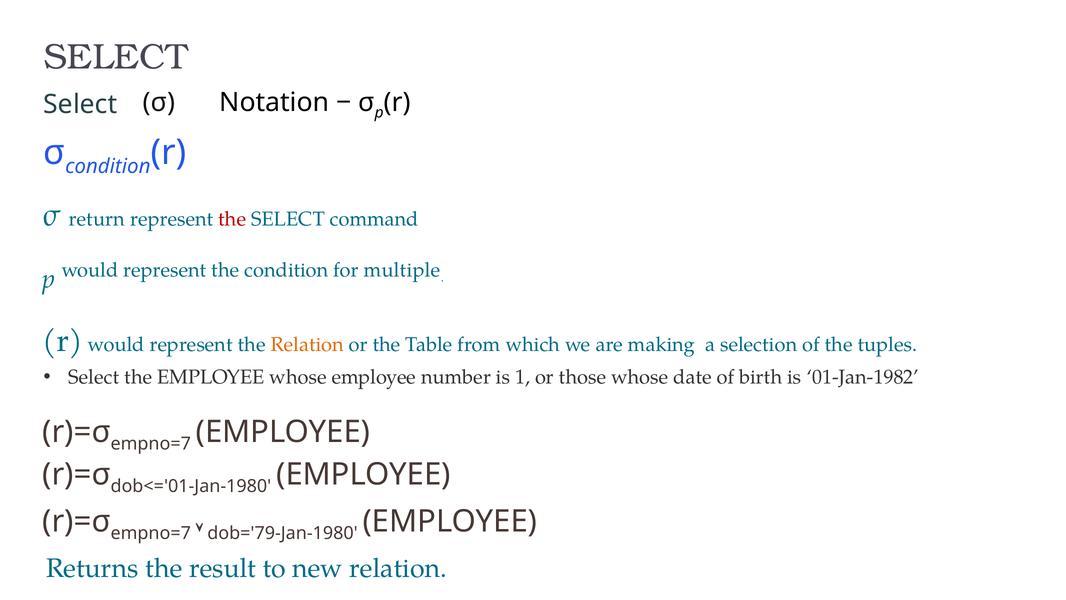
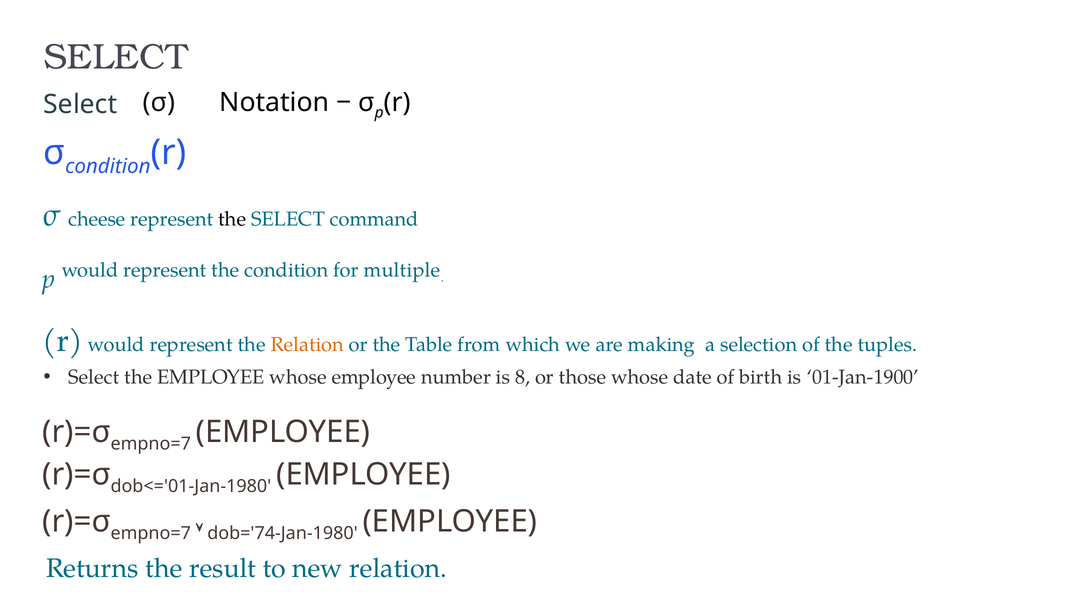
return: return -> cheese (97, 219)
the colour: red -> black (232, 219)
1: 1 -> 8 (523, 377)
01-Jan-1982: 01-Jan-1982 -> 01-Jan-1900 (863, 377)
dob='79-Jan-1980: dob='79-Jan-1980 -> dob='74-Jan-1980 (283, 533)
